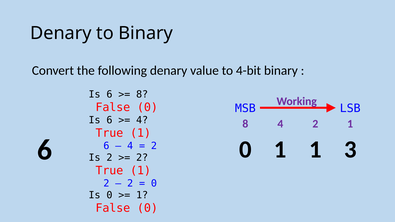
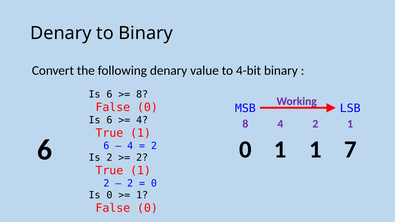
3: 3 -> 7 (350, 150)
